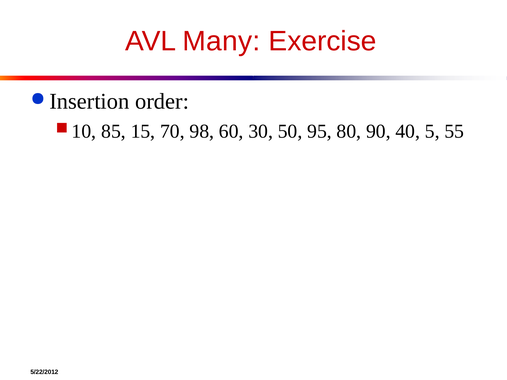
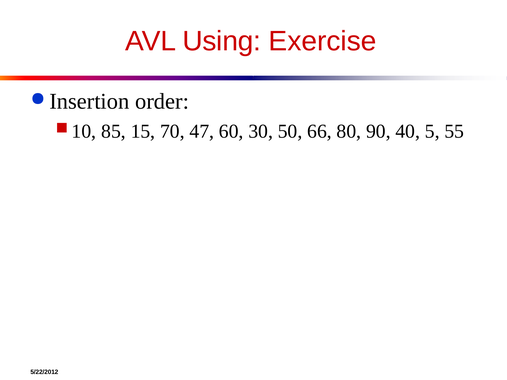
Many: Many -> Using (222, 41)
98: 98 -> 47 (202, 131)
95: 95 -> 66 (320, 131)
